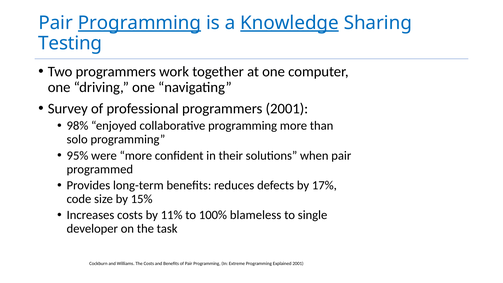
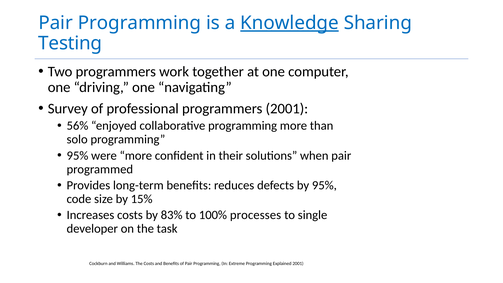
Programming underline: present -> none (139, 23)
98%: 98% -> 56% (77, 126)
by 17%: 17% -> 95% (324, 185)
11%: 11% -> 83% (172, 215)
blameless: blameless -> processes (256, 215)
